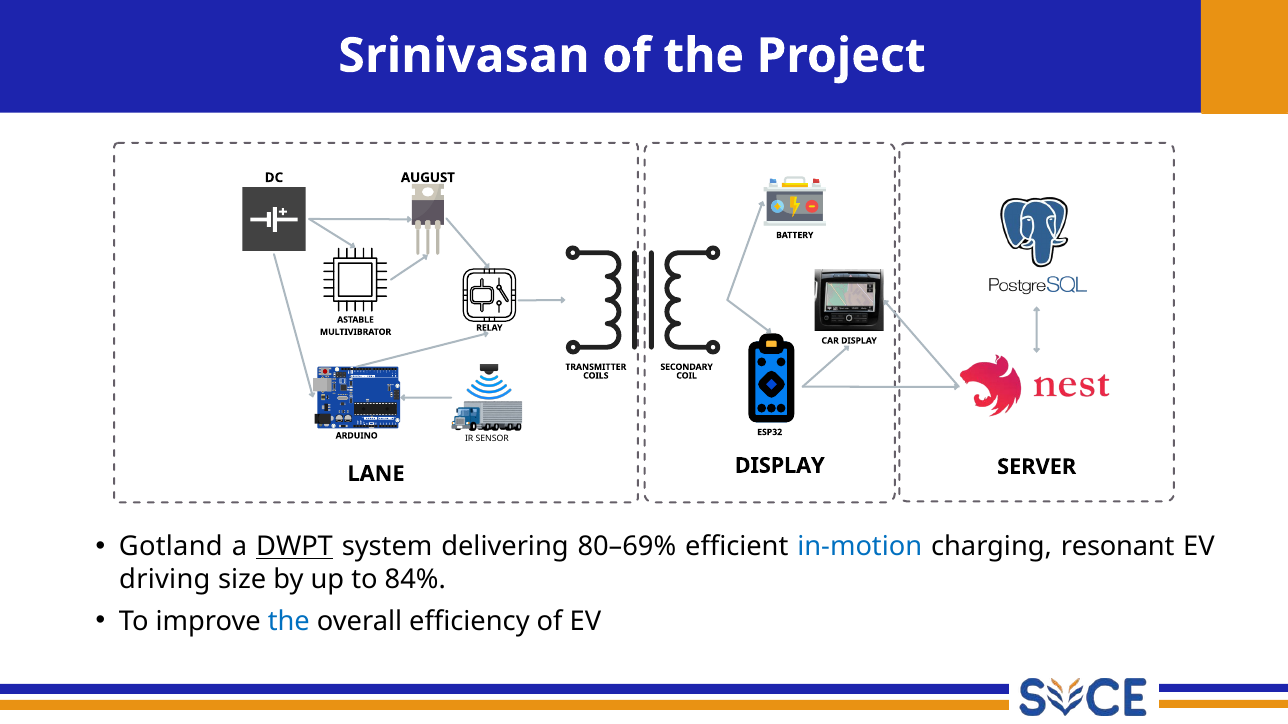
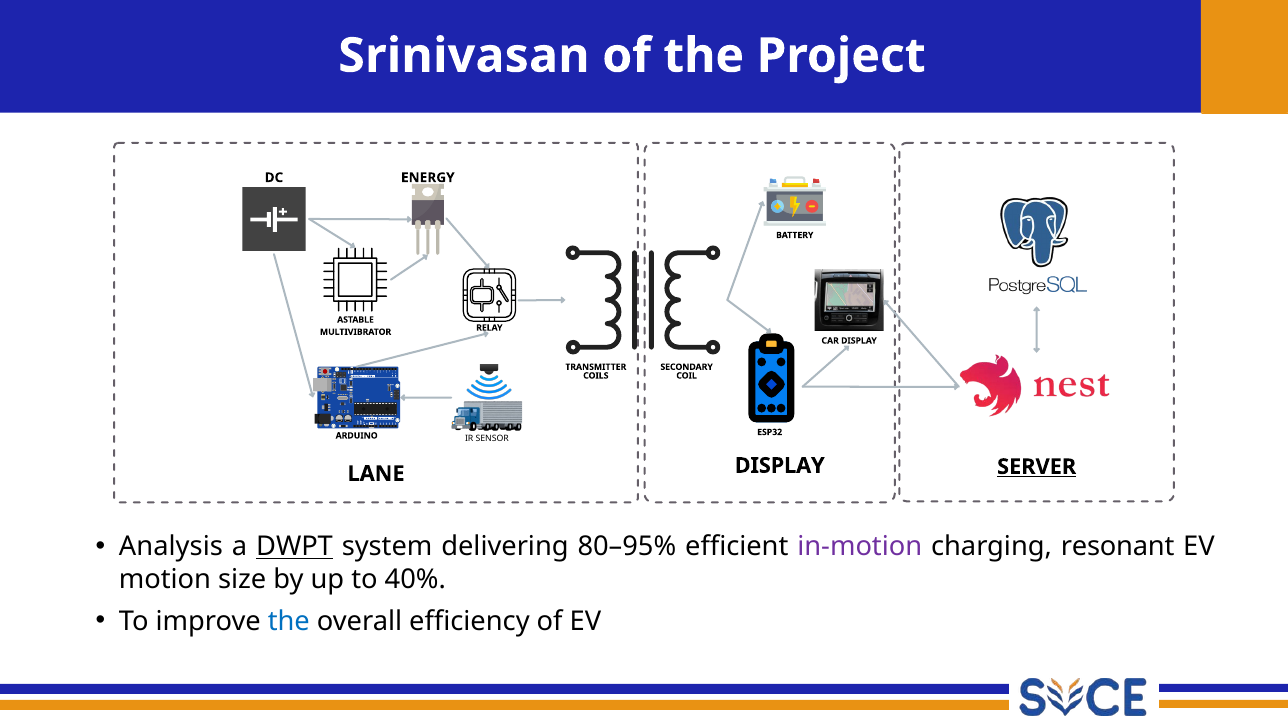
AUGUST: AUGUST -> ENERGY (428, 178)
SERVER underline: none -> present (1037, 467)
Gotland: Gotland -> Analysis (171, 547)
80–69%: 80–69% -> 80–95% (627, 547)
in-motion colour: blue -> purple (860, 547)
driving: driving -> motion (165, 580)
84%: 84% -> 40% (415, 580)
